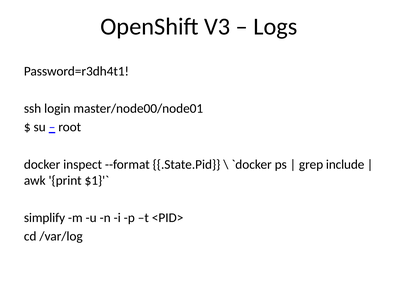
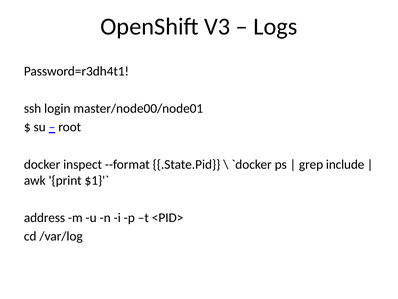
simplify: simplify -> address (44, 217)
